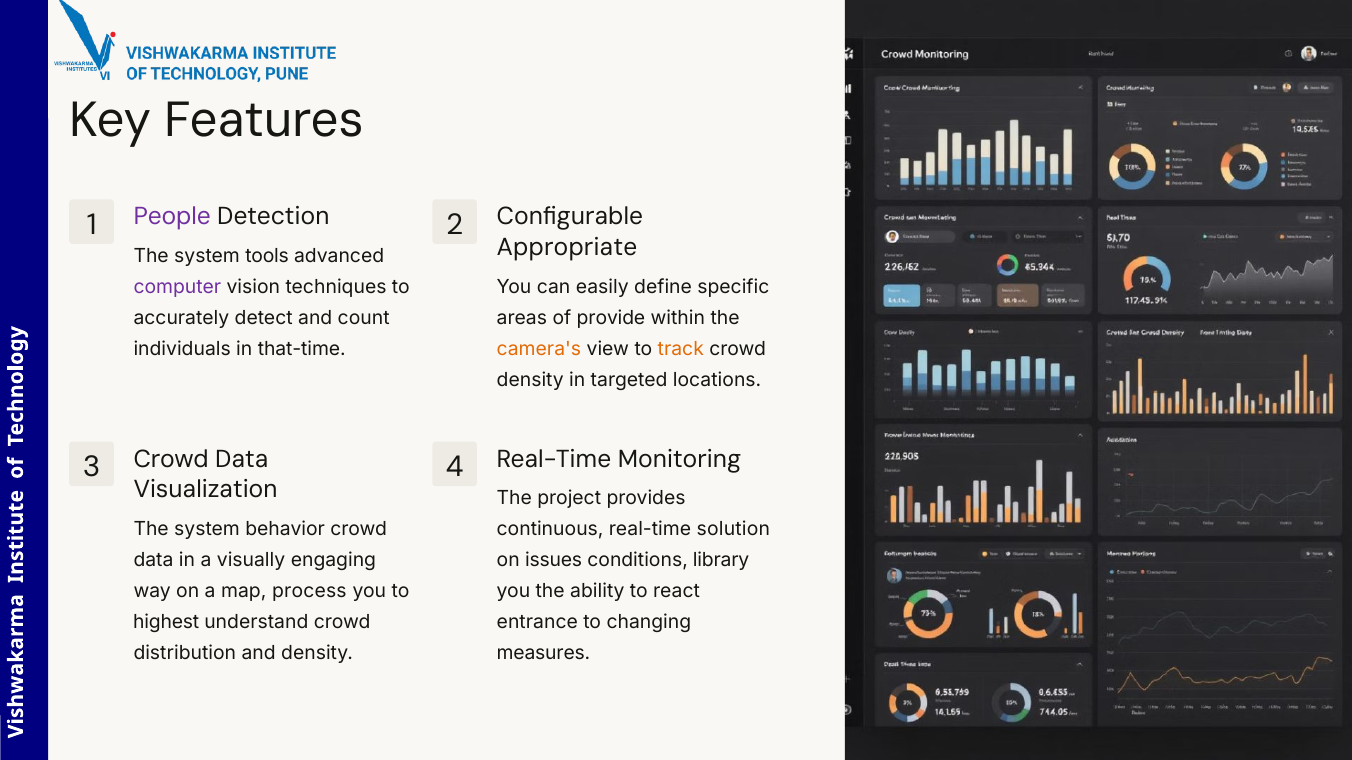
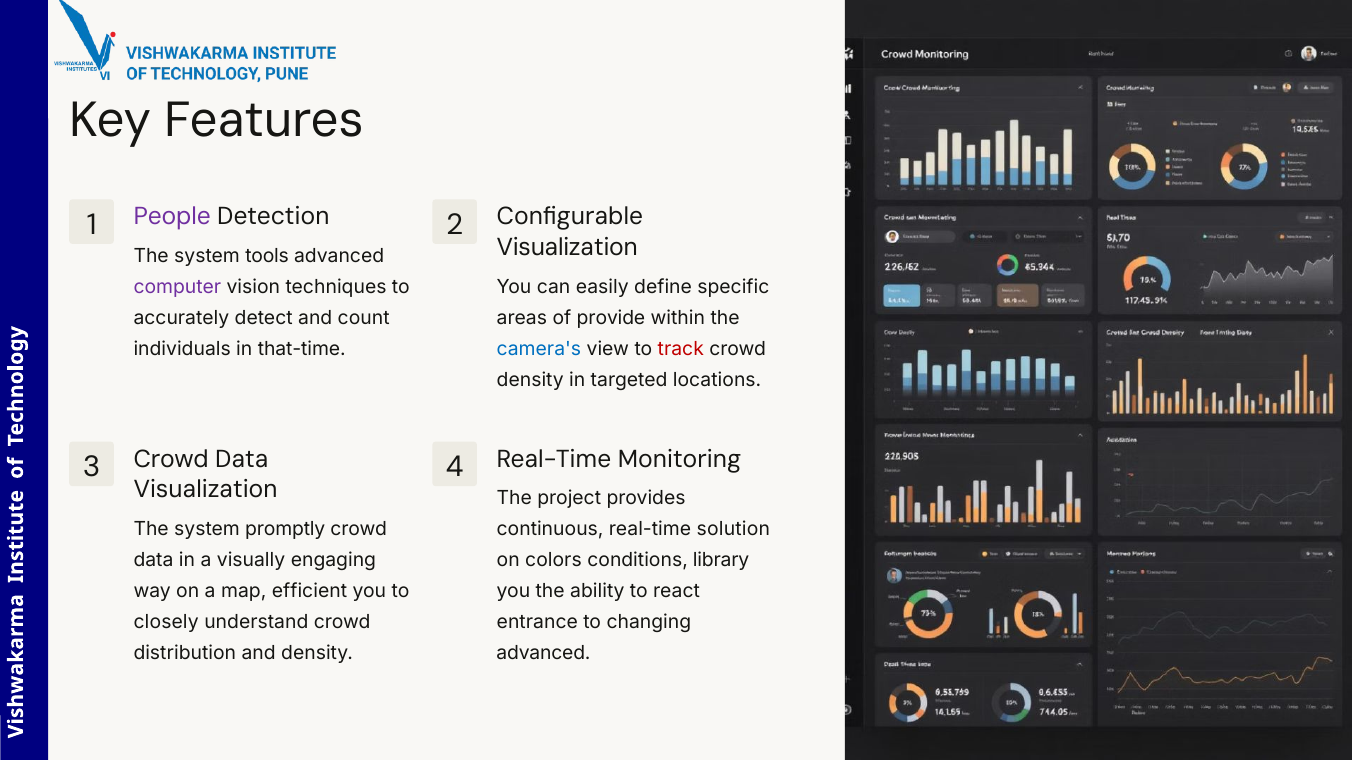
Appropriate: Appropriate -> Visualization (567, 247)
camera's colour: orange -> blue (539, 349)
track colour: orange -> red (681, 349)
behavior: behavior -> promptly (285, 529)
issues: issues -> colors (553, 561)
process: process -> efficient (309, 592)
highest: highest -> closely (166, 623)
measures: measures -> advanced (543, 654)
